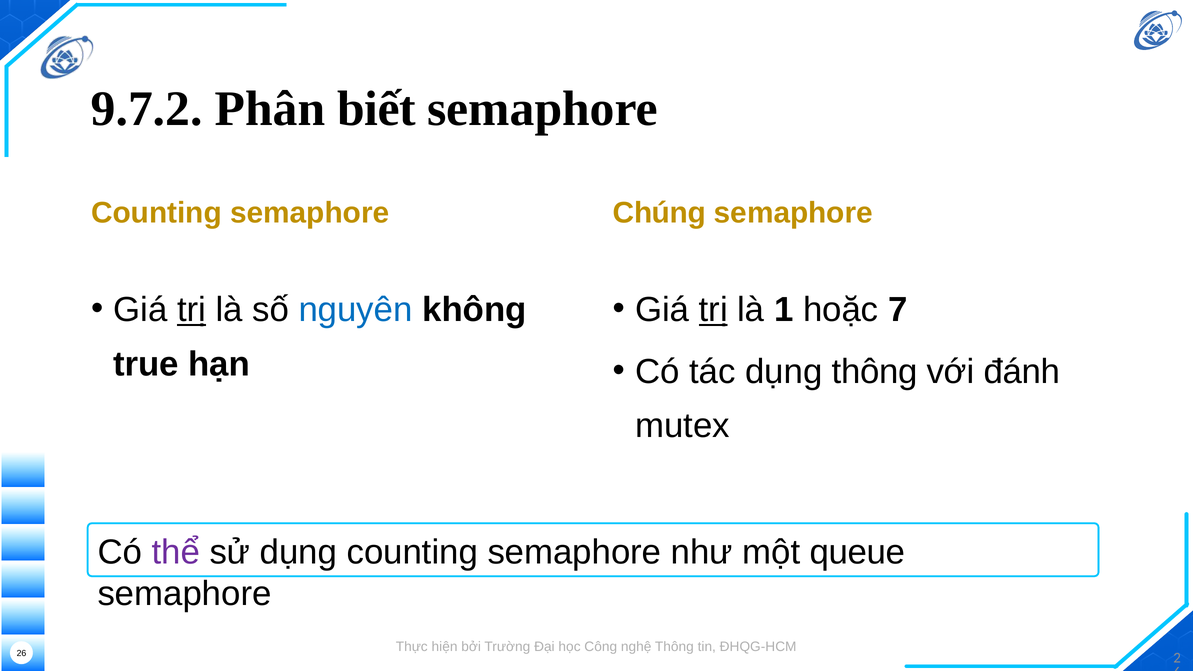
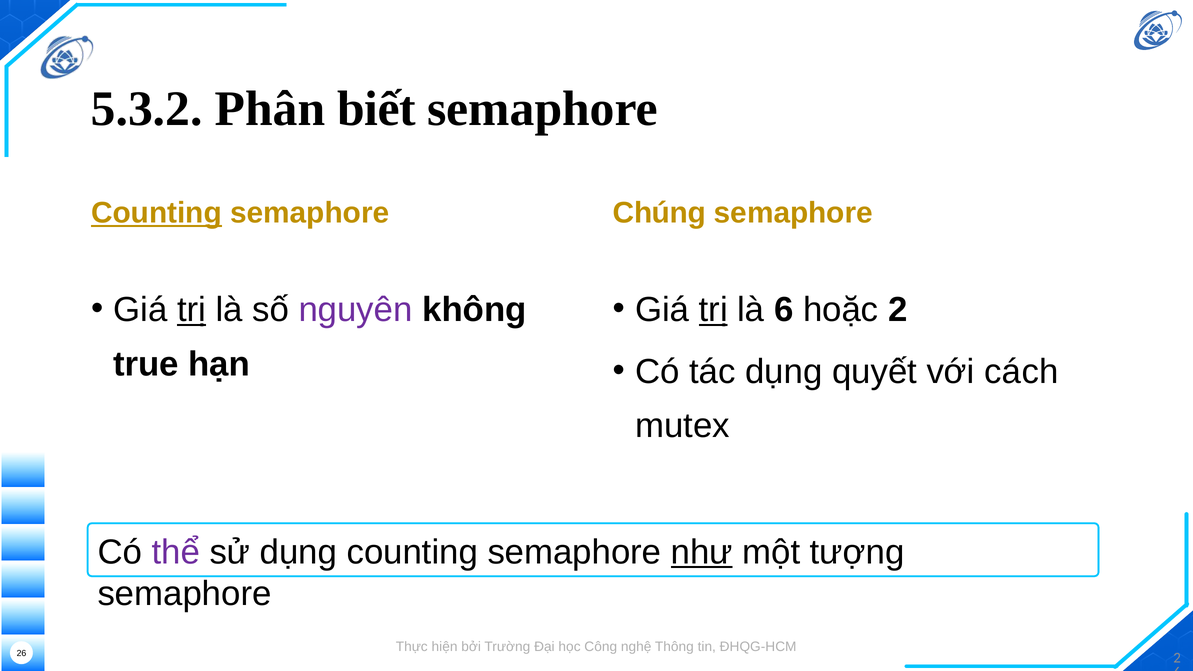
9.7.2: 9.7.2 -> 5.3.2 (147, 109)
Counting underline: none -> present (156, 213)
nguyên colour: blue -> purple (356, 310)
là 1: 1 -> 6 (784, 310)
hoặc 7: 7 -> 2 (898, 310)
dụng thông: thông -> quyết (875, 372)
đánh: đánh -> cách (1022, 372)
như underline: none -> present (702, 552)
queue: queue -> tượng (857, 552)
